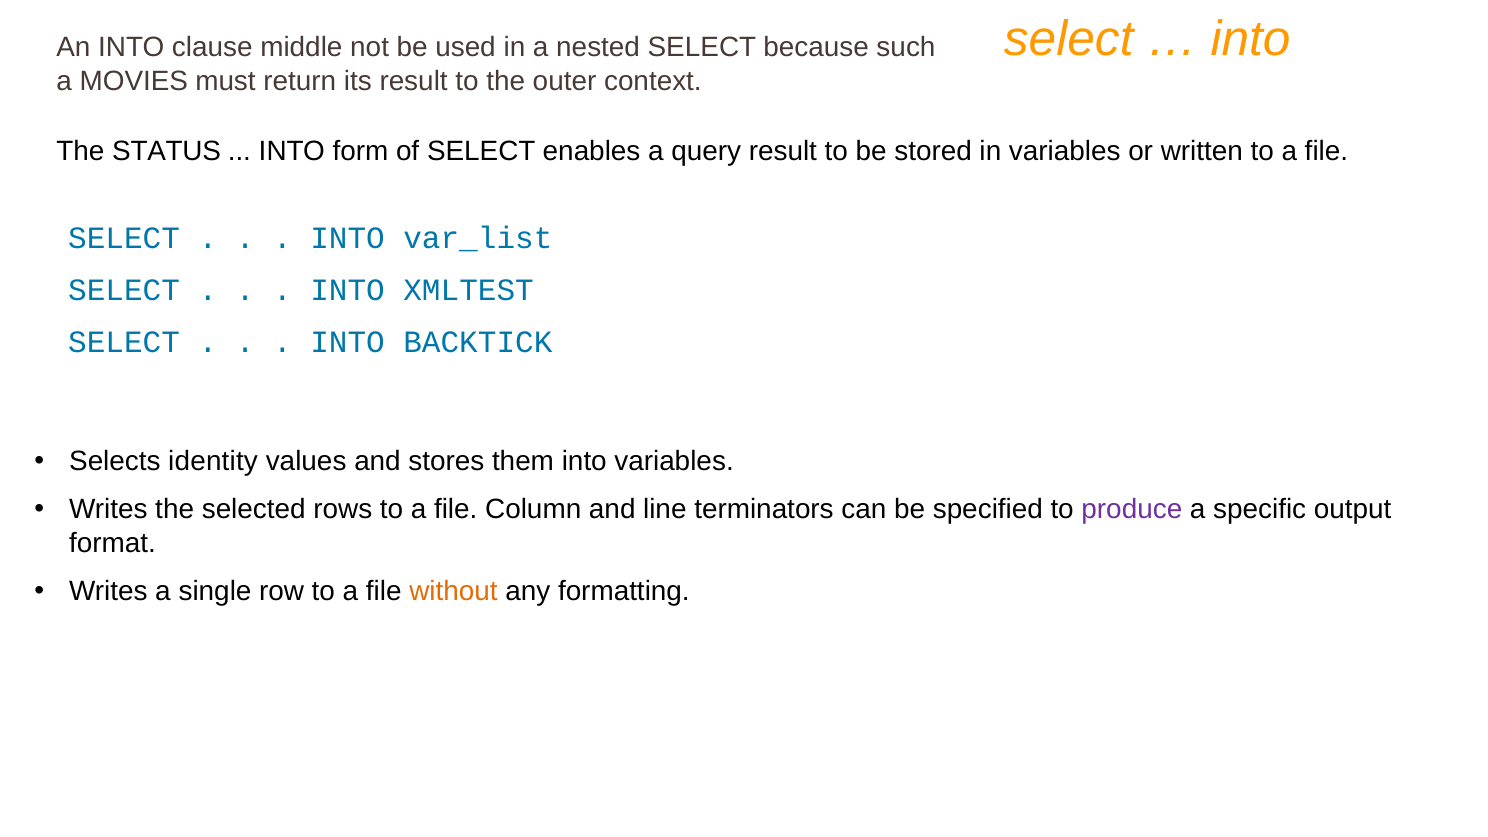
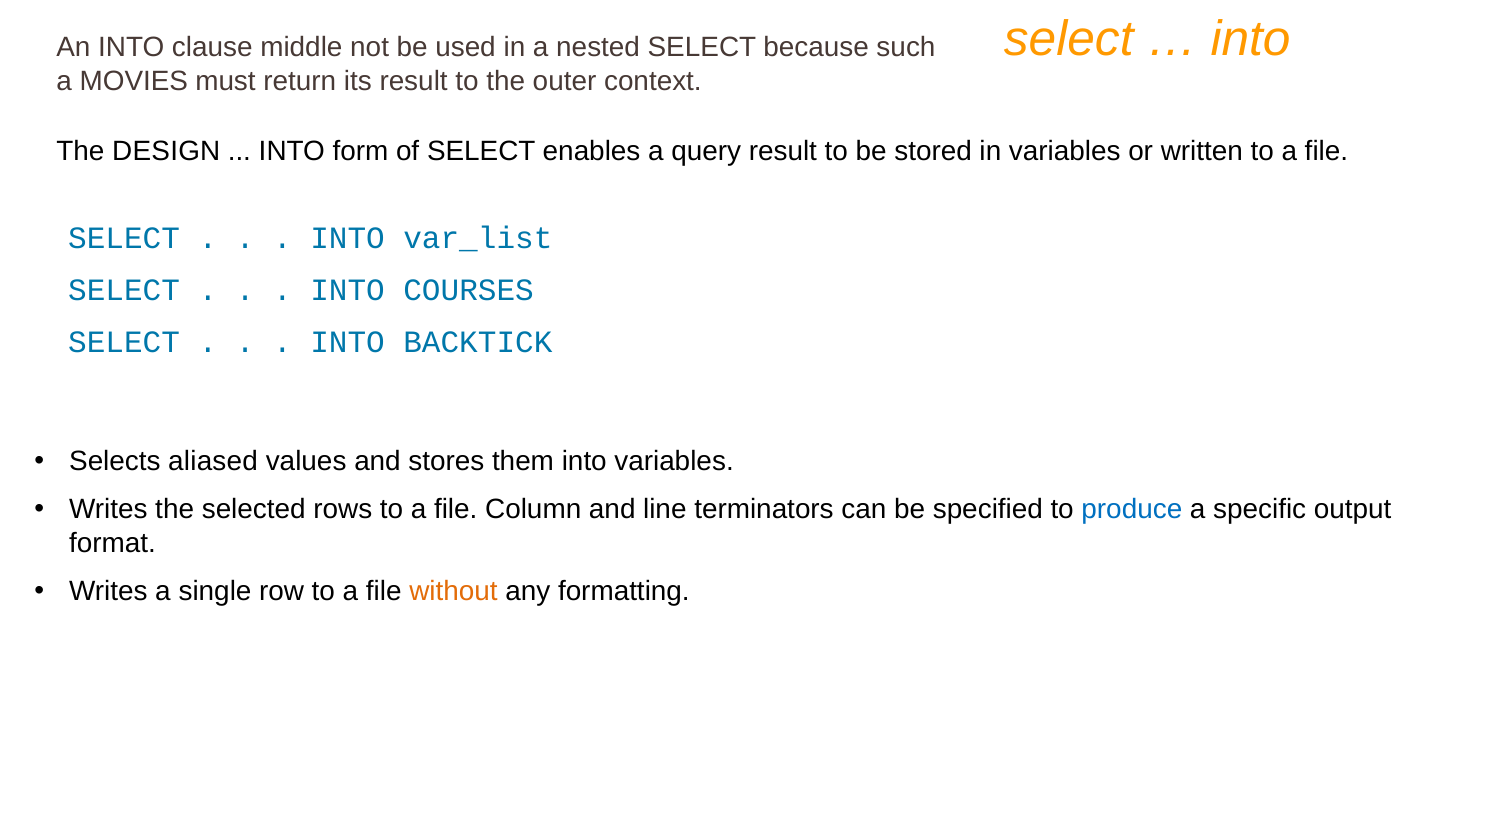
STATUS: STATUS -> DESIGN (166, 151)
XMLTEST: XMLTEST -> COURSES (469, 290)
identity: identity -> aliased (213, 461)
produce colour: purple -> blue (1132, 510)
